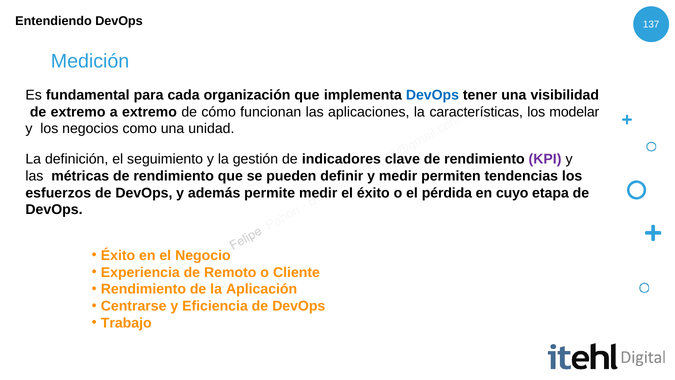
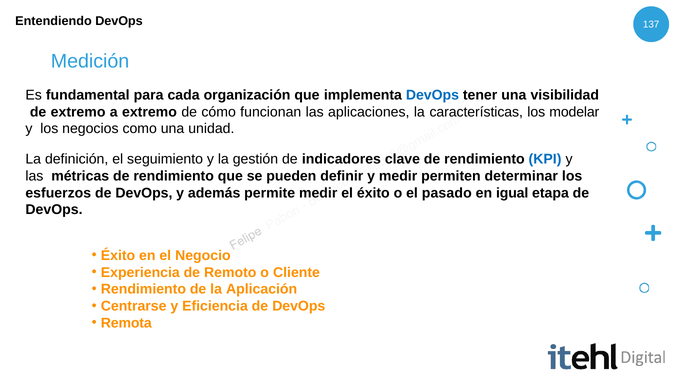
KPI colour: purple -> blue (545, 159)
tendencias: tendencias -> determinar (521, 176)
pérdida: pérdida -> pasado (447, 193)
cuyo: cuyo -> igual (512, 193)
Trabajo: Trabajo -> Remota (126, 323)
